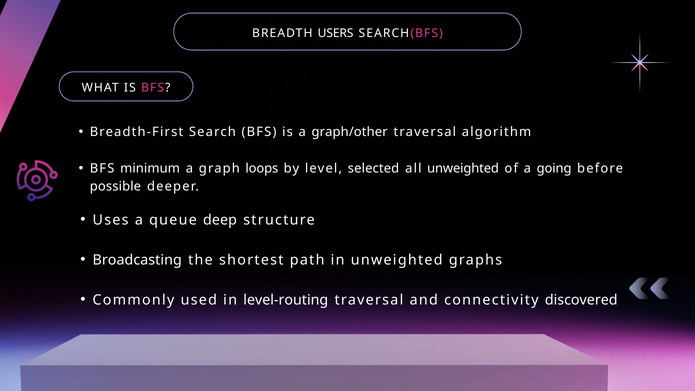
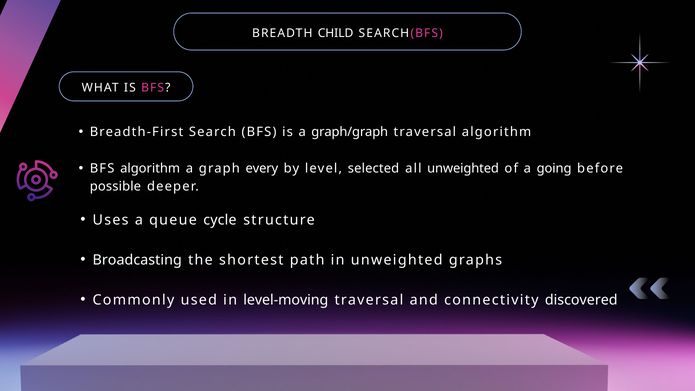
USERS: USERS -> CHILD (336, 33)
graph/other: graph/other -> graph/graph (350, 132)
BFS minimum: minimum -> algorithm (150, 168)
loops: loops -> every (262, 168)
deep: deep -> cycle (220, 220)
level-routing: level-routing -> level-moving (286, 300)
